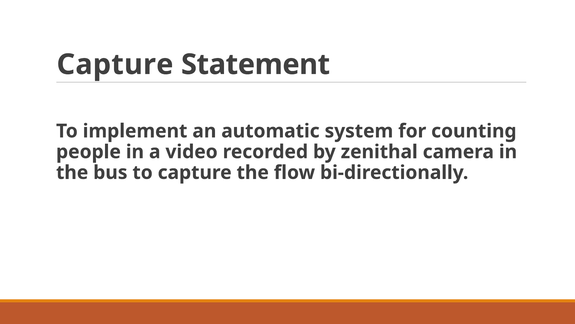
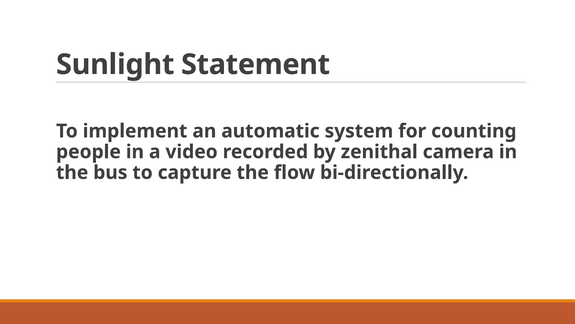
Capture: Capture -> Sunlight (115, 64)
